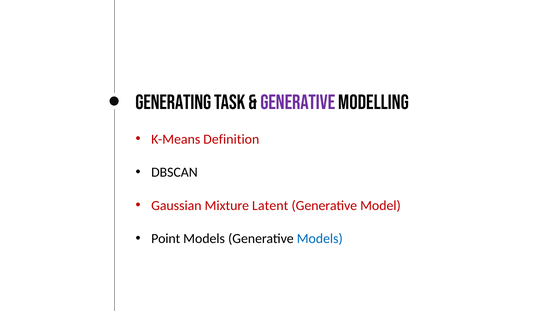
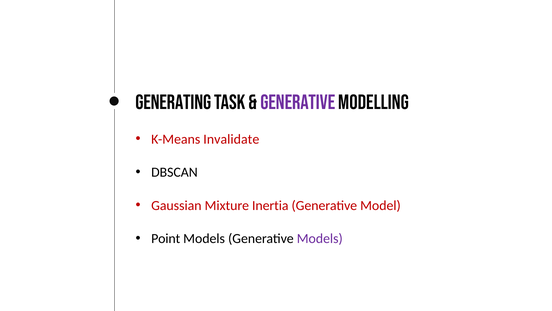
Definition: Definition -> Invalidate (231, 139)
Latent: Latent -> Inertia (270, 205)
Models colour: blue -> purple (320, 238)
